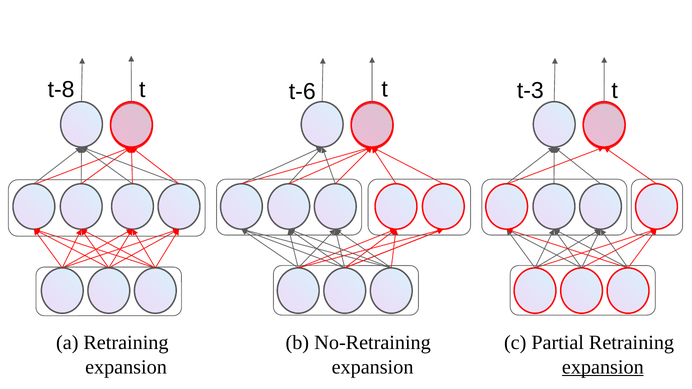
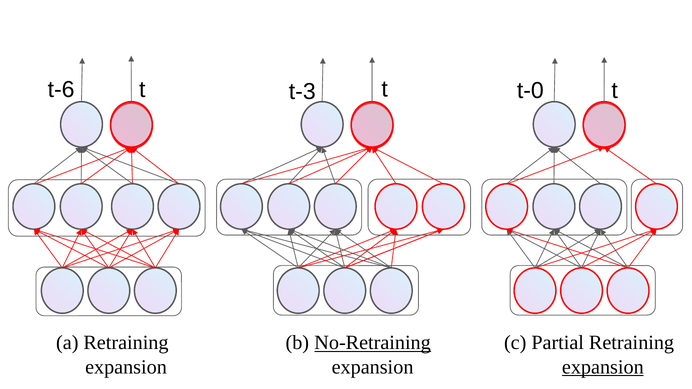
t-8: t-8 -> t-6 (61, 90)
t-6: t-6 -> t-3 (302, 91)
t-3: t-3 -> t-0 (530, 91)
No-Retraining underline: none -> present (373, 343)
